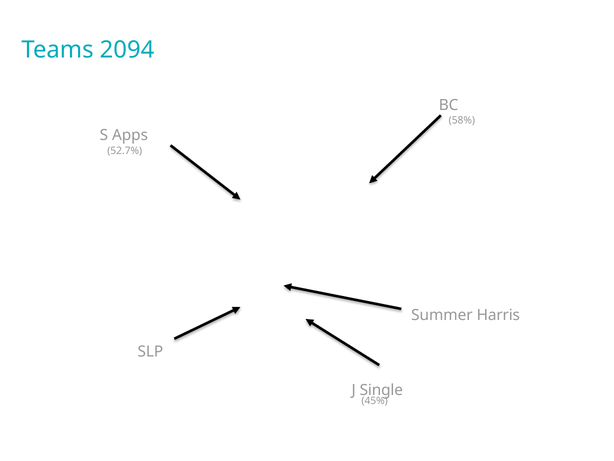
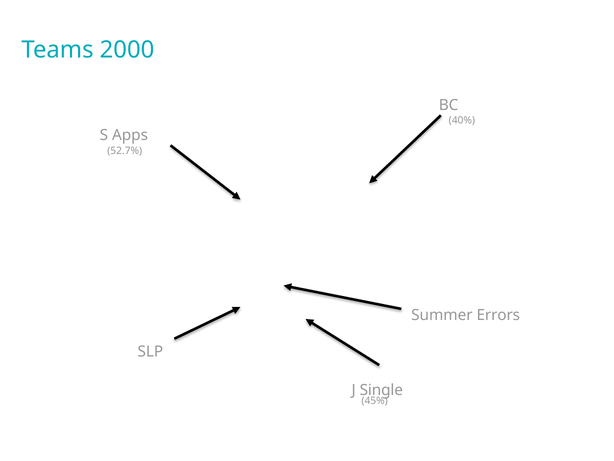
2094: 2094 -> 2000 (127, 50)
58%: 58% -> 40% (462, 120)
Harris: Harris -> Errors (498, 315)
